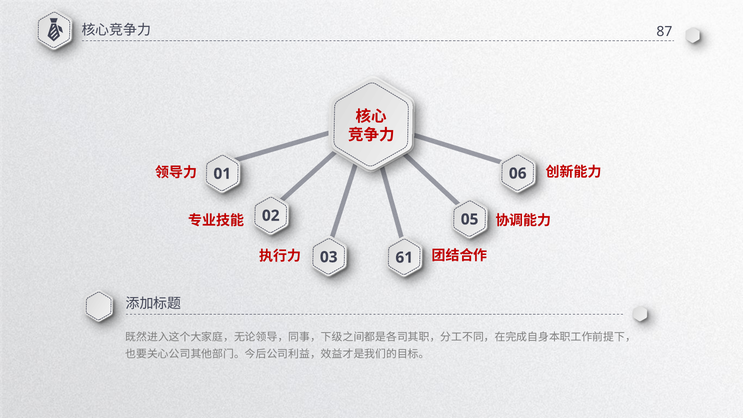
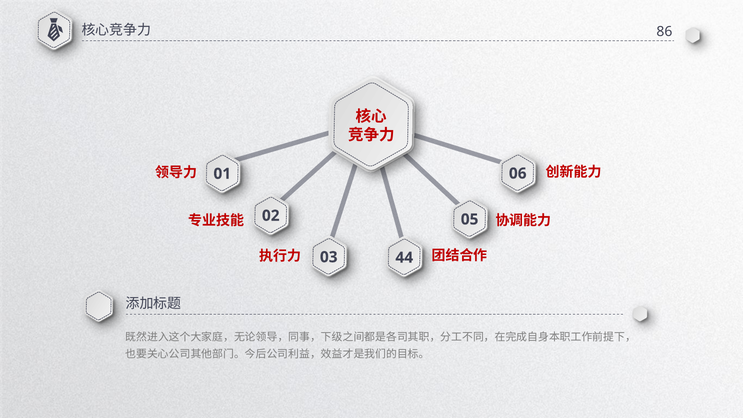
87: 87 -> 86 (664, 32)
61: 61 -> 44 (404, 257)
